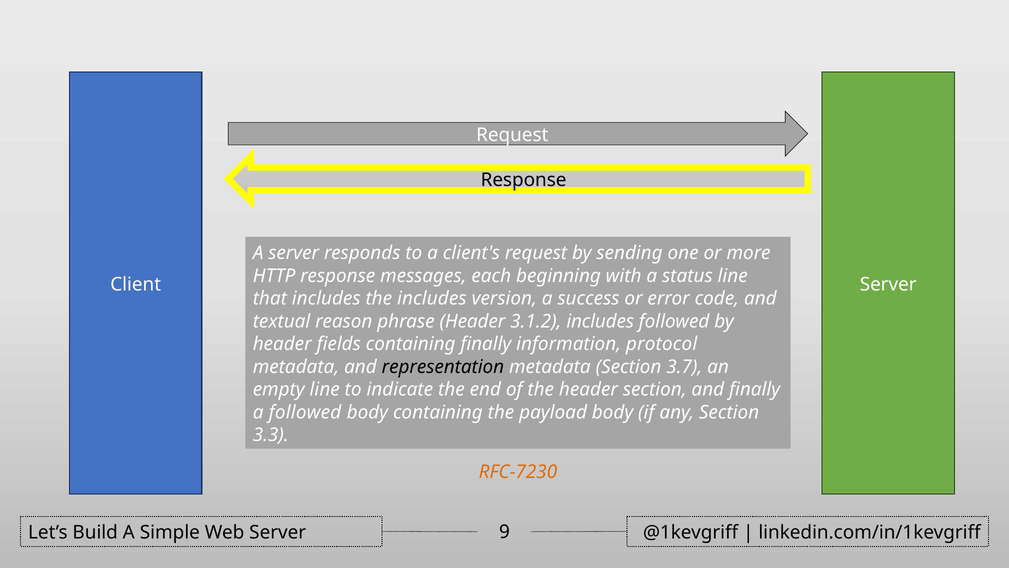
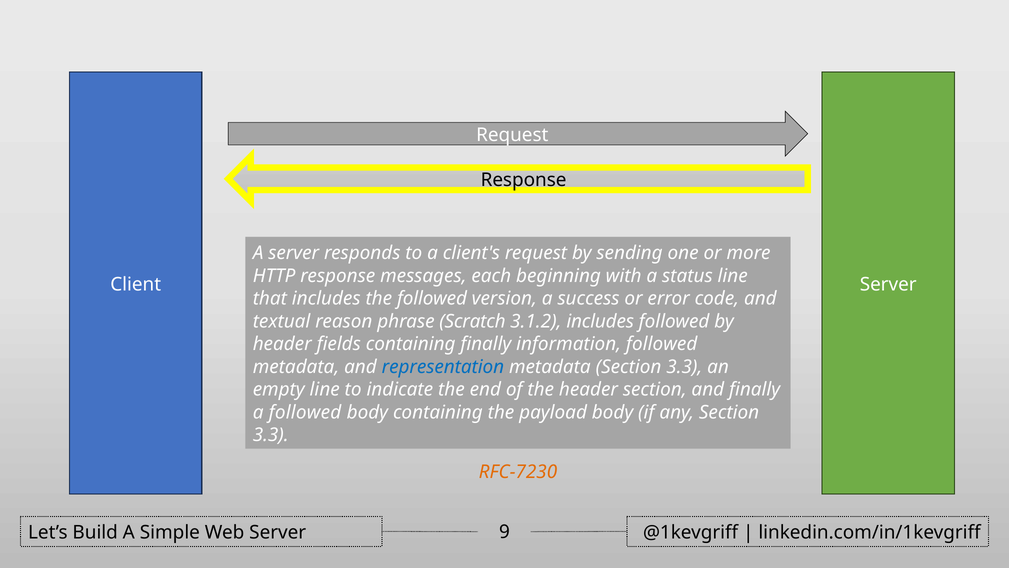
the includes: includes -> followed (432, 298)
phrase Header: Header -> Scratch (472, 321)
information protocol: protocol -> followed (662, 344)
representation colour: black -> blue (443, 367)
metadata Section 3.7: 3.7 -> 3.3 (684, 367)
